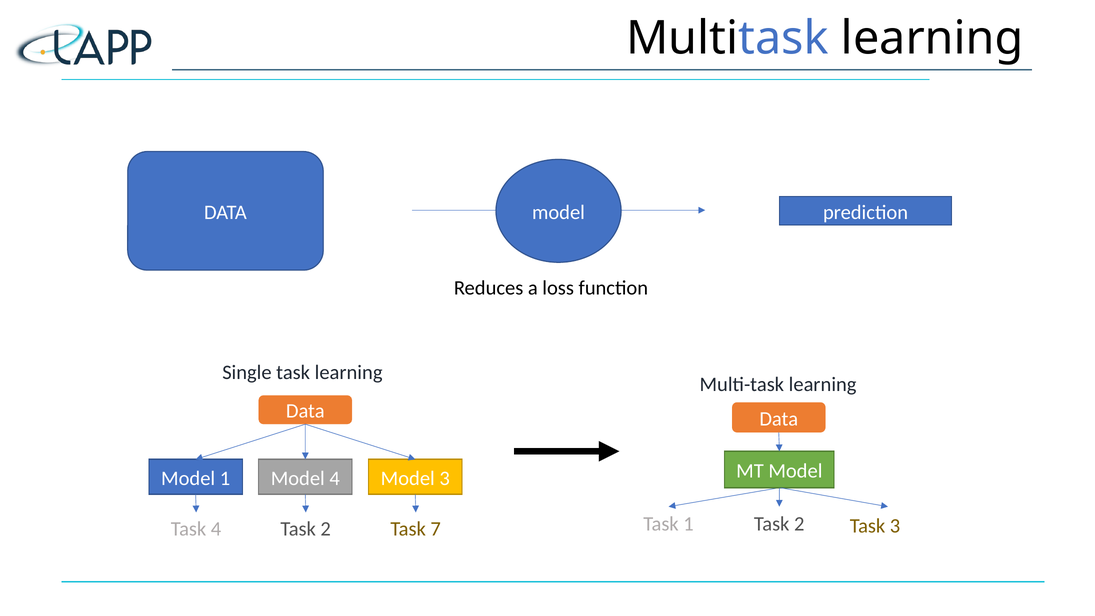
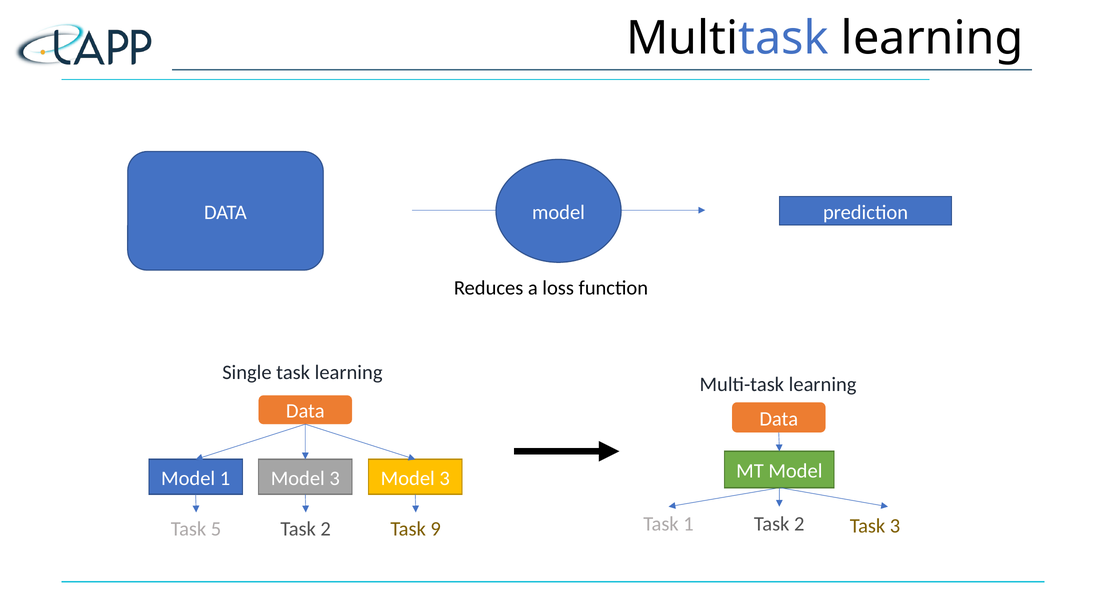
4: 4 -> 3 (335, 478)
Task 4: 4 -> 5 (216, 529)
7: 7 -> 9 (436, 529)
